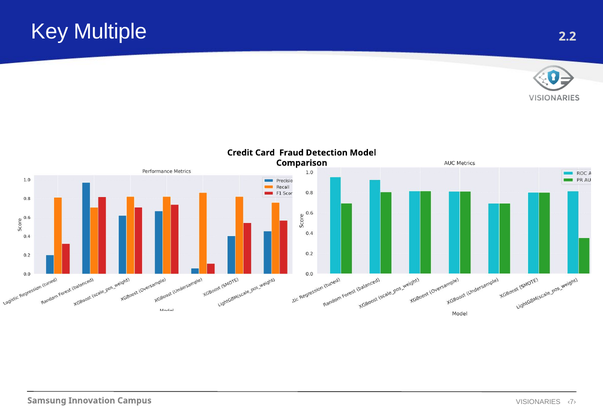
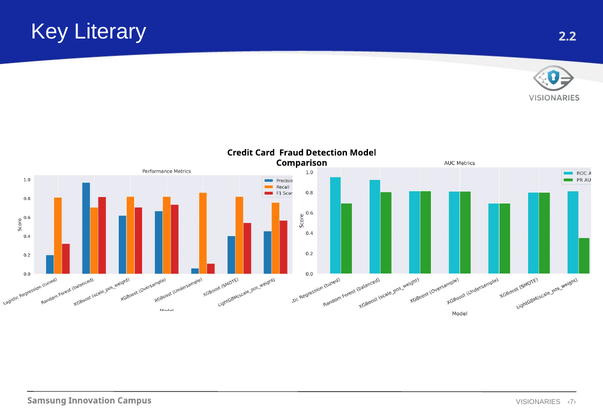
Multiple: Multiple -> Literary (110, 31)
